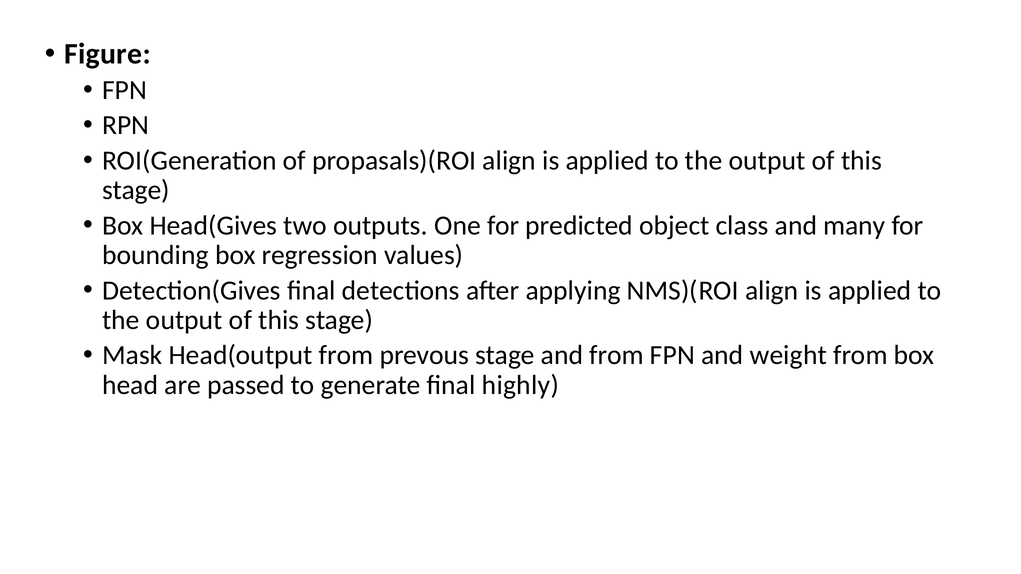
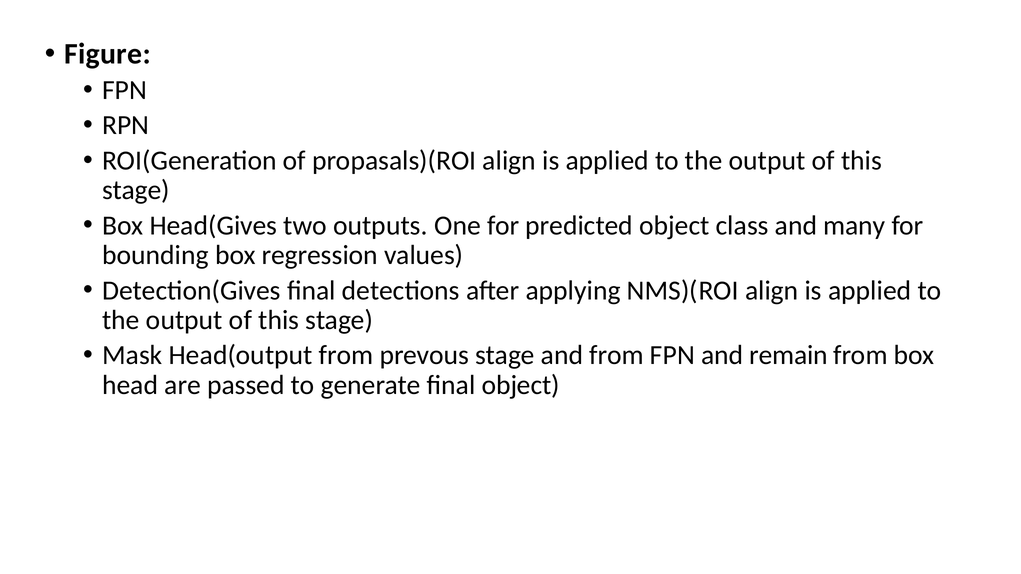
weight: weight -> remain (789, 356)
final highly: highly -> object (521, 385)
